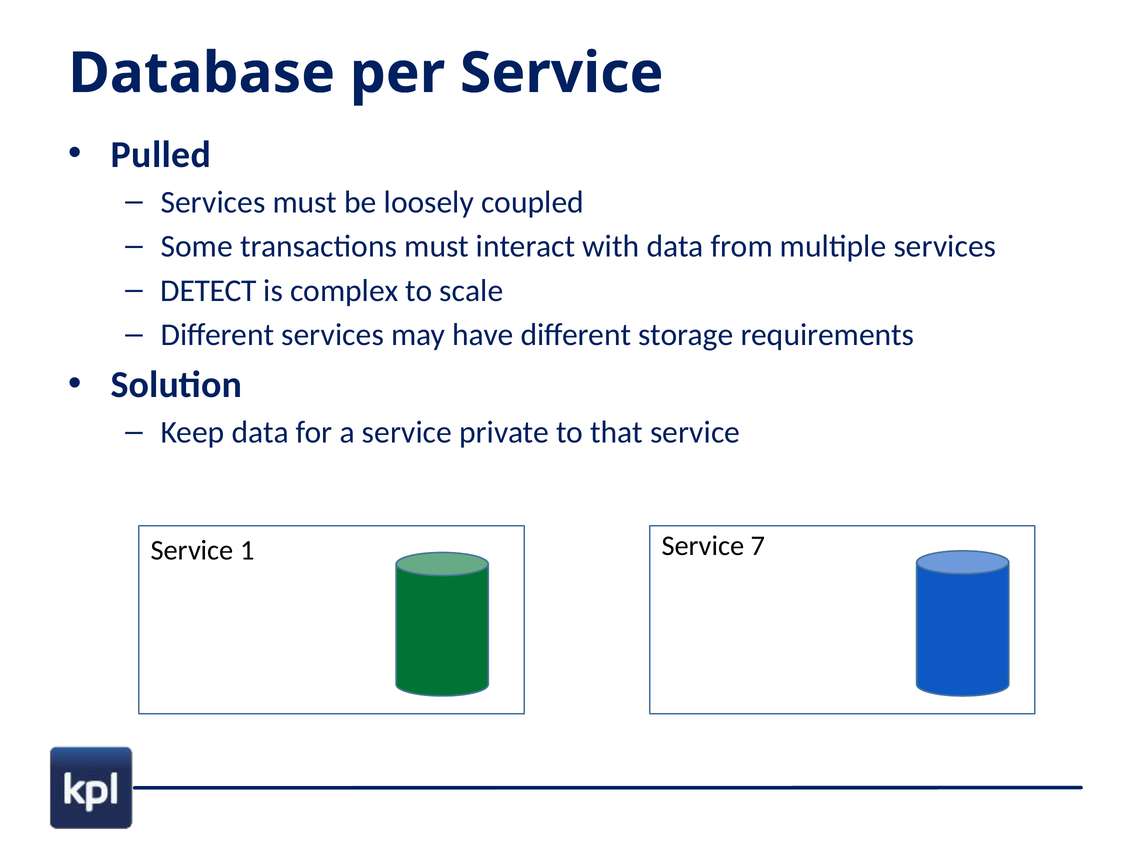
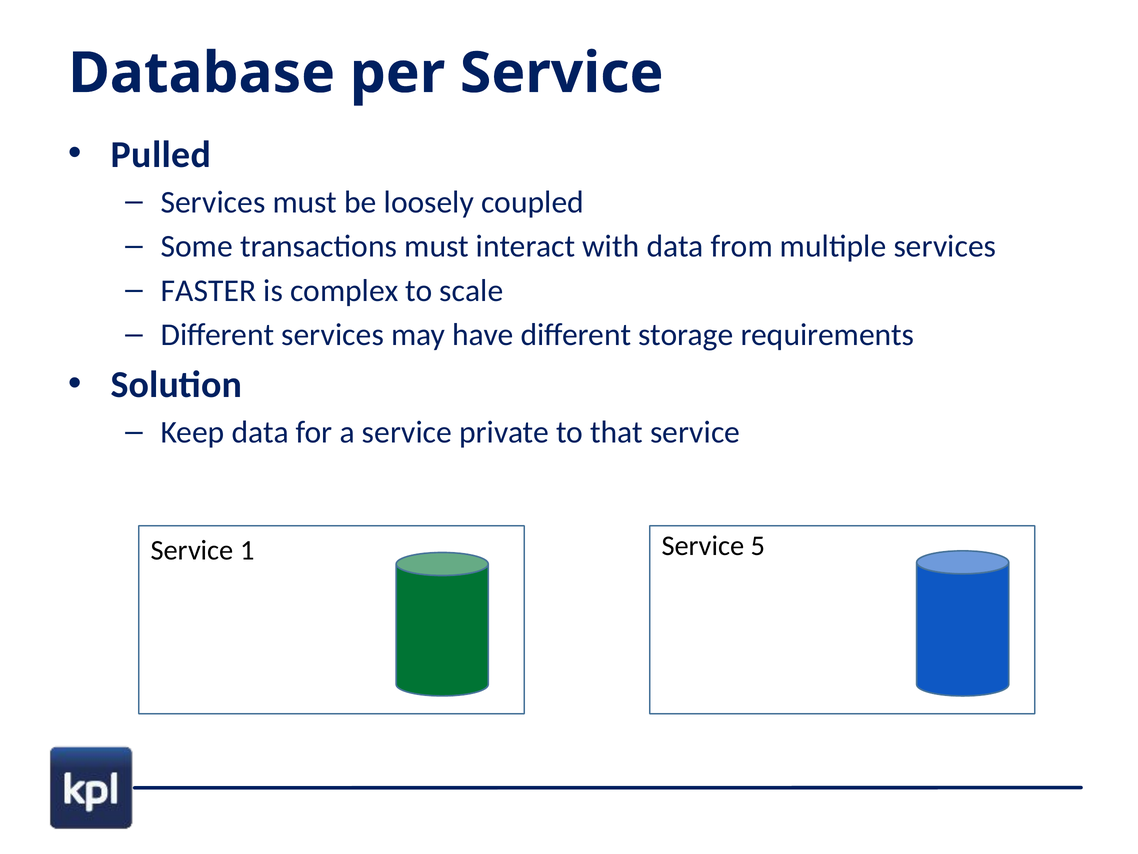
DETECT: DETECT -> FASTER (208, 291)
7: 7 -> 5 (758, 545)
